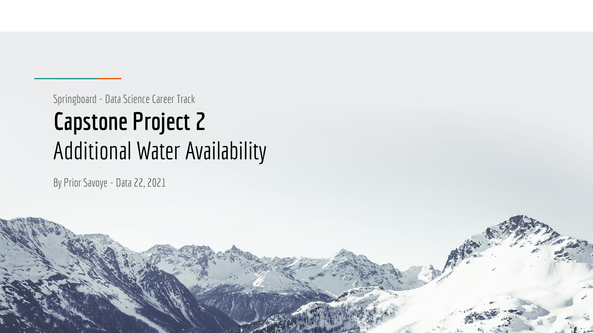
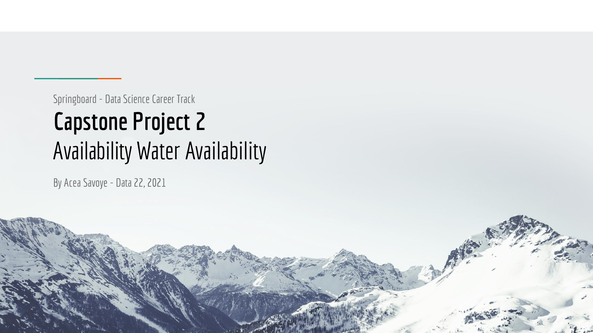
Additional: Additional -> Availability (93, 152)
Prior: Prior -> Acea (72, 183)
